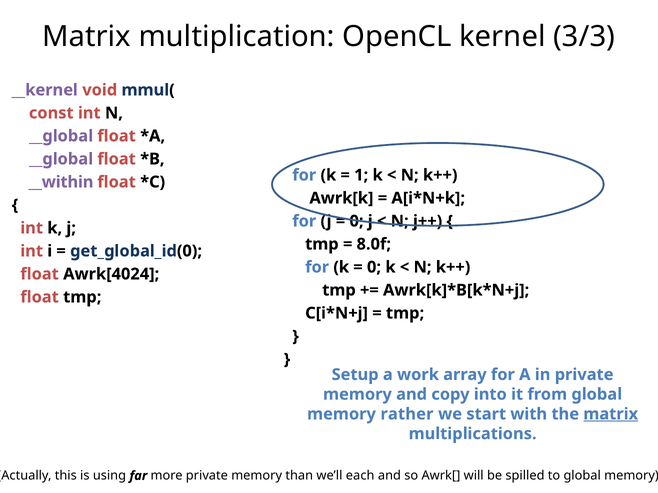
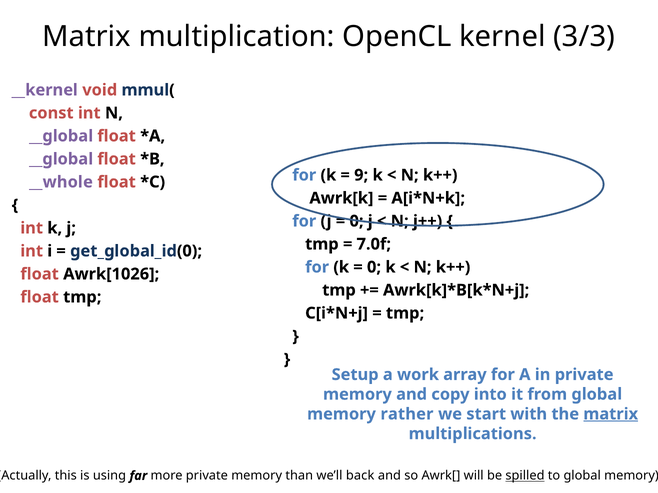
1: 1 -> 9 (361, 175)
__within: __within -> __whole (61, 182)
8.0f: 8.0f -> 7.0f (374, 244)
Awrk[4024: Awrk[4024 -> Awrk[1026 (111, 274)
each: each -> back (360, 476)
spilled underline: none -> present (525, 476)
